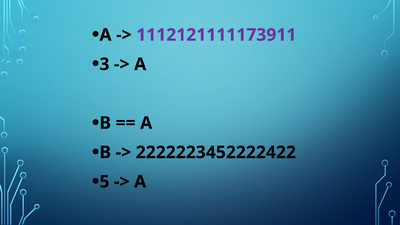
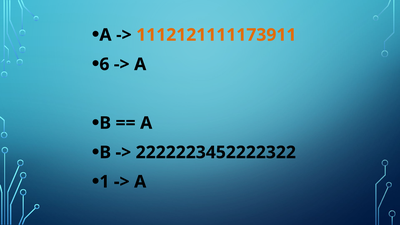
1112121111173911 colour: purple -> orange (216, 35)
3: 3 -> 6 (104, 64)
2222223452222422: 2222223452222422 -> 2222223452222322 (216, 152)
5: 5 -> 1 (104, 182)
